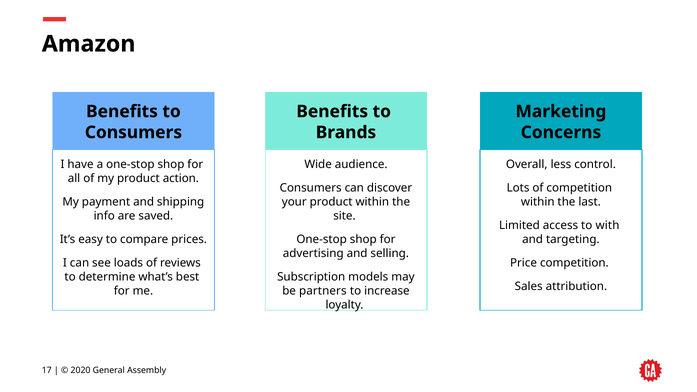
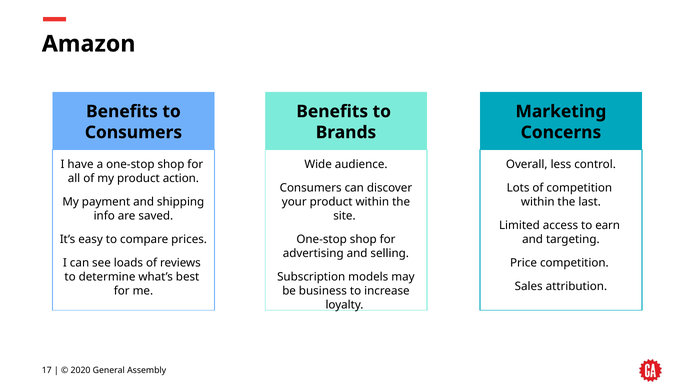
with: with -> earn (608, 226)
partners: partners -> business (323, 291)
